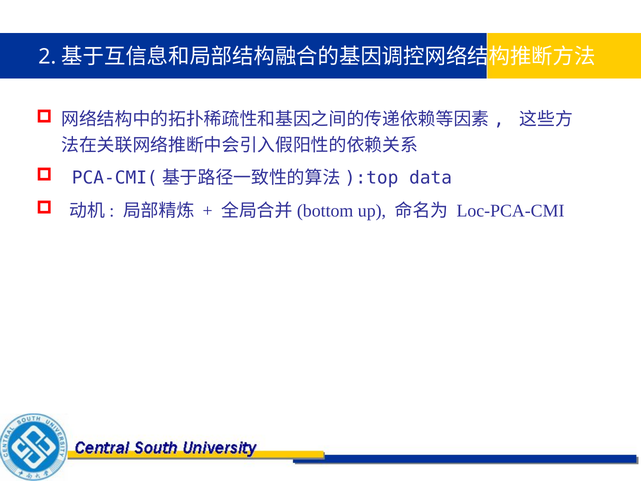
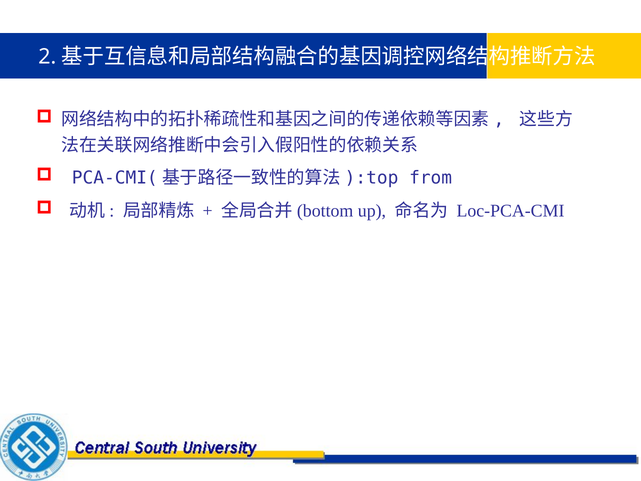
data: data -> from (431, 178)
